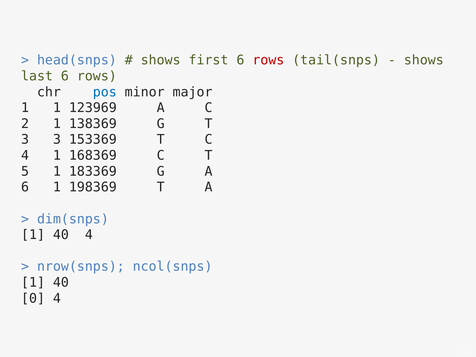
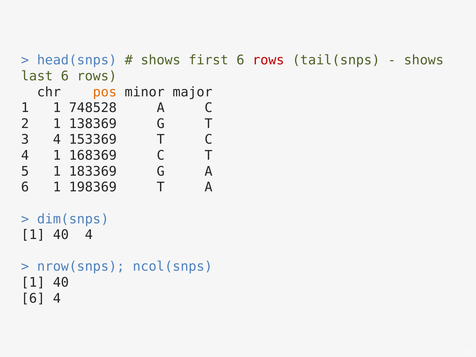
pos colour: blue -> orange (105, 92)
123969: 123969 -> 748528 (93, 108)
3 3: 3 -> 4 (57, 140)
0: 0 -> 6 (33, 298)
